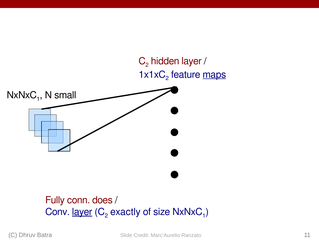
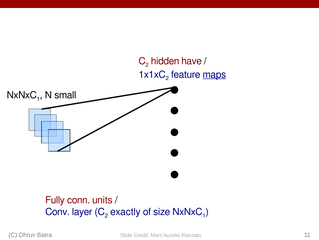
hidden layer: layer -> have (192, 61)
does: does -> units (102, 200)
layer underline: present -> none (82, 211)
